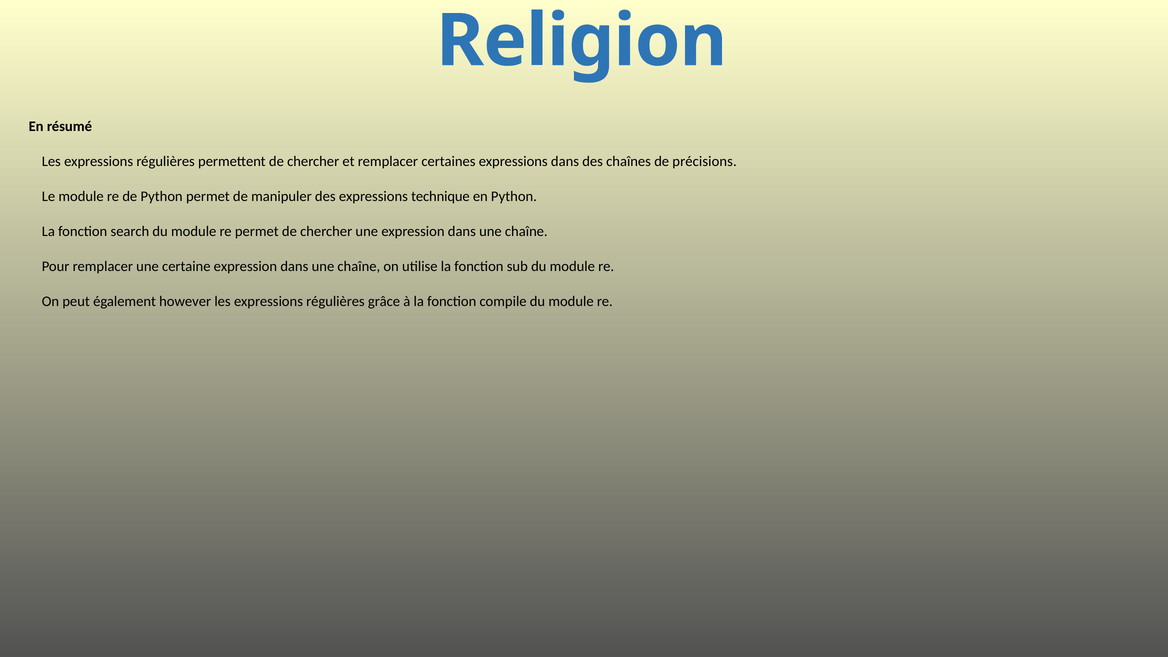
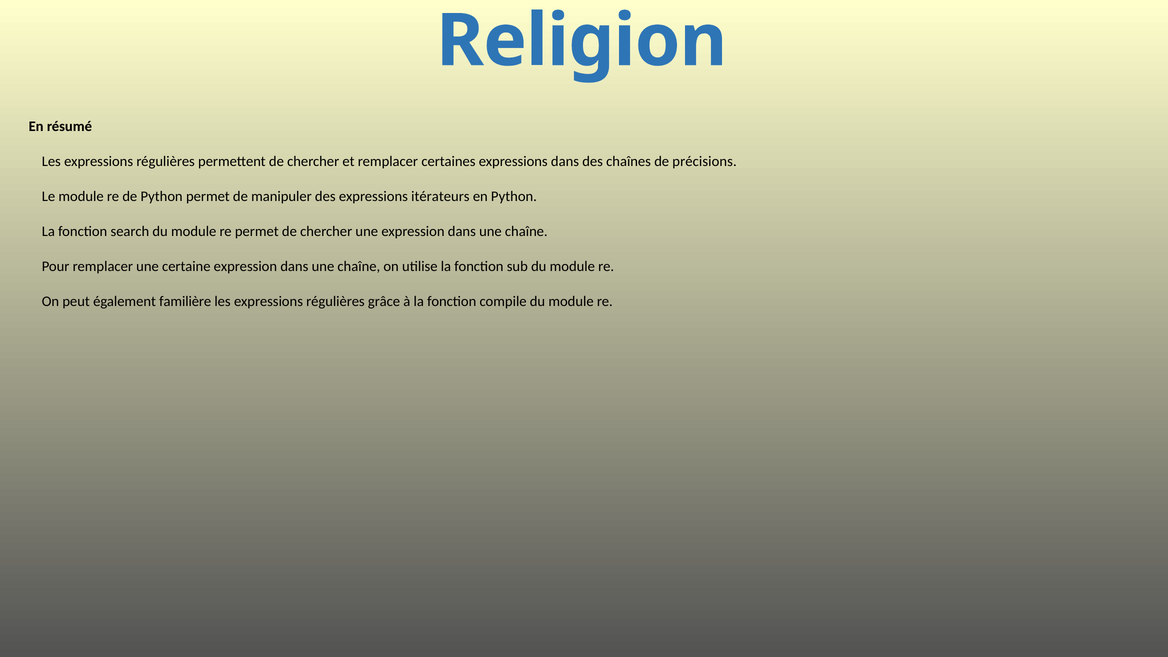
technique: technique -> itérateurs (440, 197)
however: however -> familière (185, 302)
